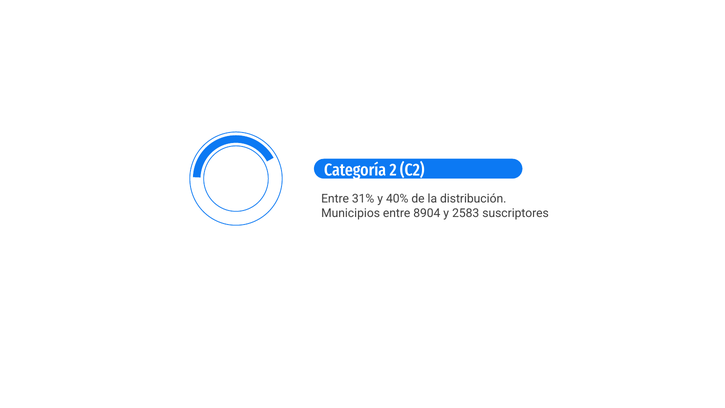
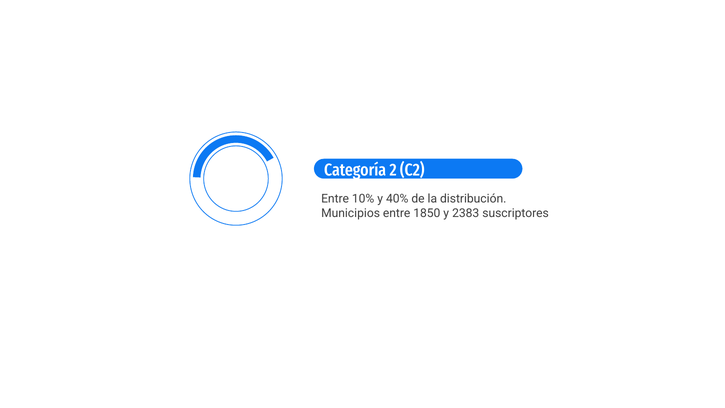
31%: 31% -> 10% (363, 199)
8904: 8904 -> 1850 (427, 213)
2583: 2583 -> 2383 (466, 213)
